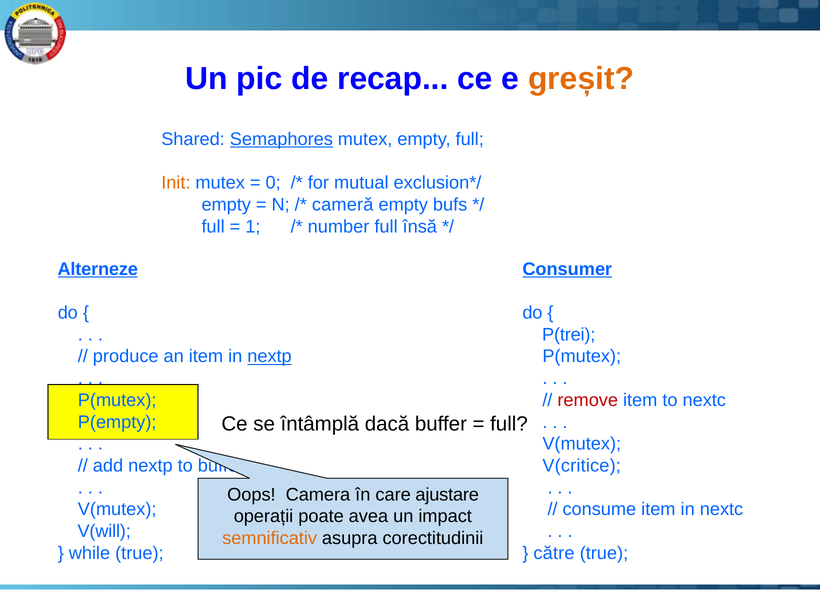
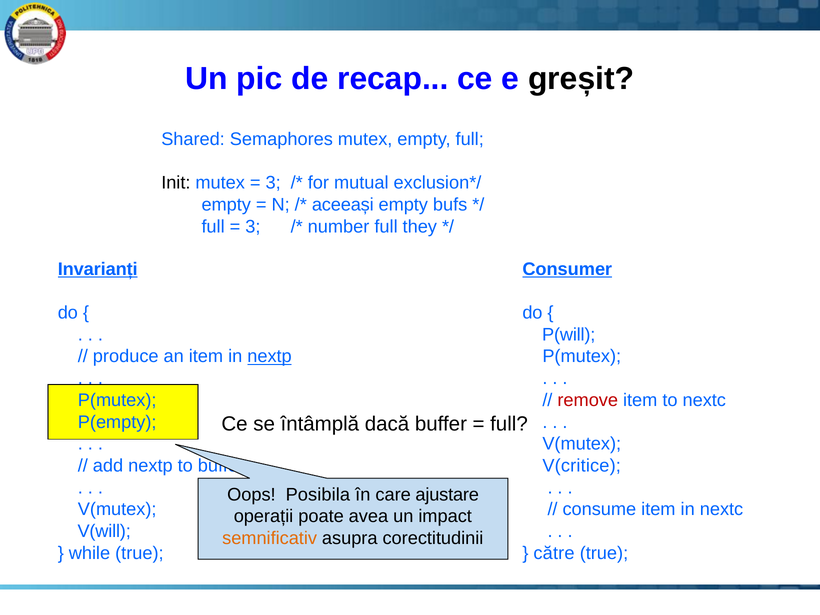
greșit colour: orange -> black (581, 78)
Semaphores underline: present -> none (281, 139)
Init colour: orange -> black (176, 183)
0: 0 -> 3 (273, 183)
cameră: cameră -> aceeași (343, 205)
1: 1 -> 3 (253, 227)
însă: însă -> they (420, 227)
Alterneze: Alterneze -> Invarianți (98, 269)
P(trei: P(trei -> P(will (569, 335)
Camera: Camera -> Posibila (318, 495)
